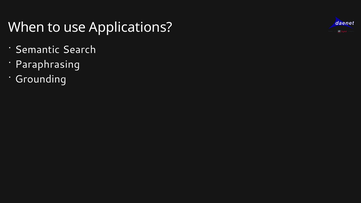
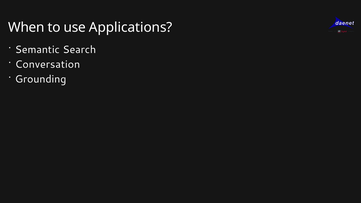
Paraphrasing: Paraphrasing -> Conversation (48, 64)
